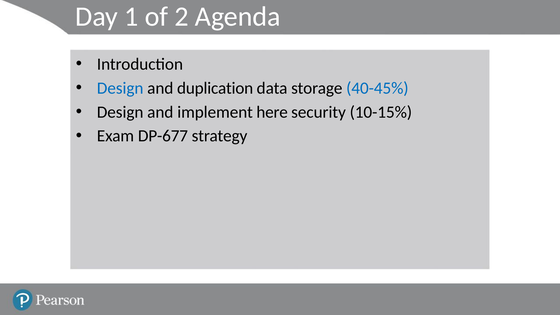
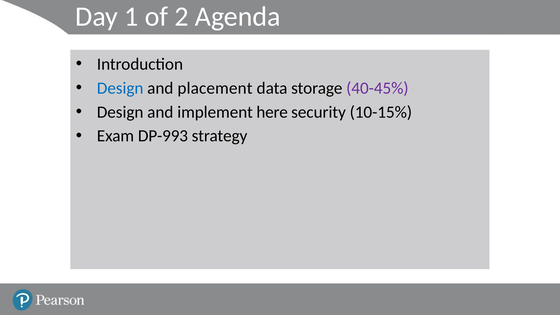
duplication: duplication -> placement (215, 88)
40-45% colour: blue -> purple (377, 88)
DP-677: DP-677 -> DP-993 (163, 136)
